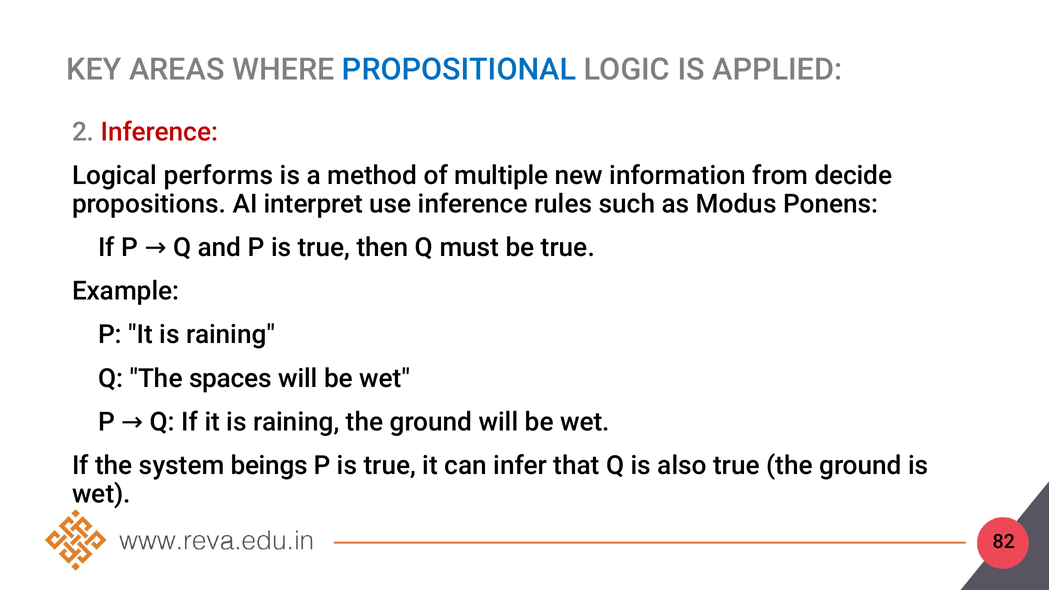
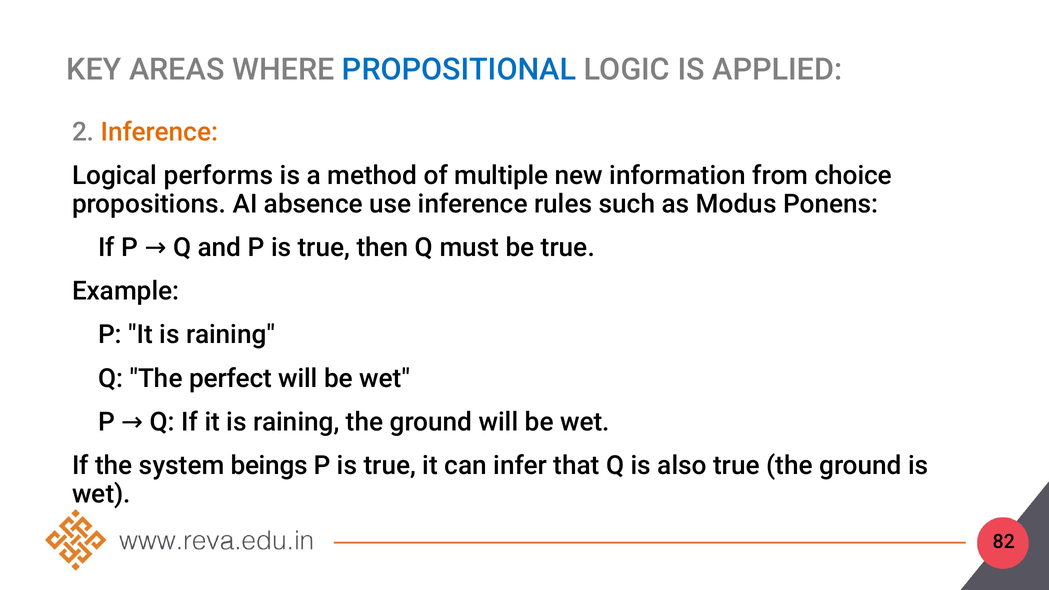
Inference colour: red -> orange (159, 132)
decide: decide -> choice (853, 176)
interpret: interpret -> absence (313, 204)
spaces: spaces -> perfect (230, 378)
